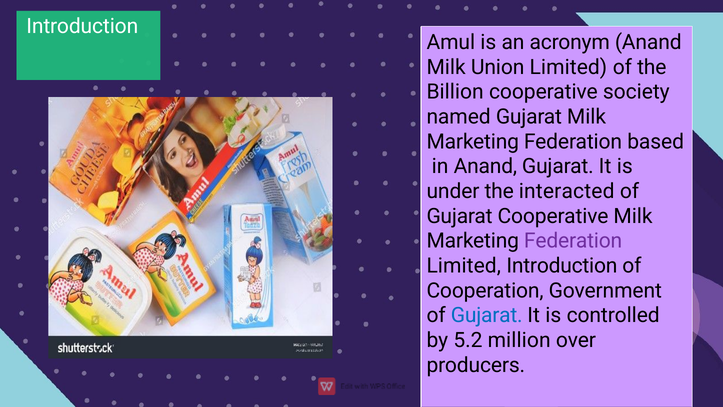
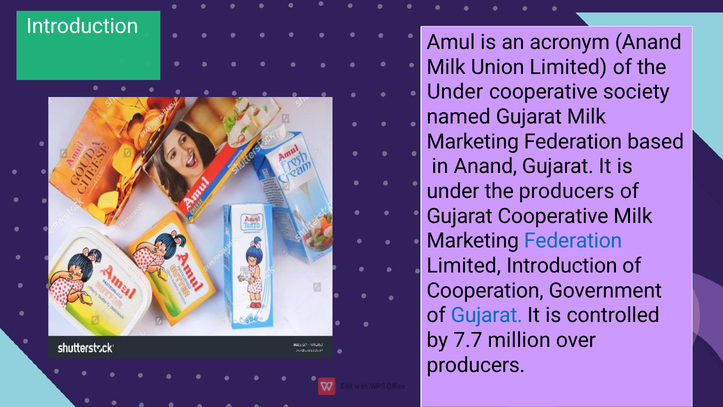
Billion: Billion -> Under (455, 92)
the interacted: interacted -> producers (567, 191)
Federation colour: purple -> blue (573, 241)
5.2: 5.2 -> 7.7 (468, 340)
